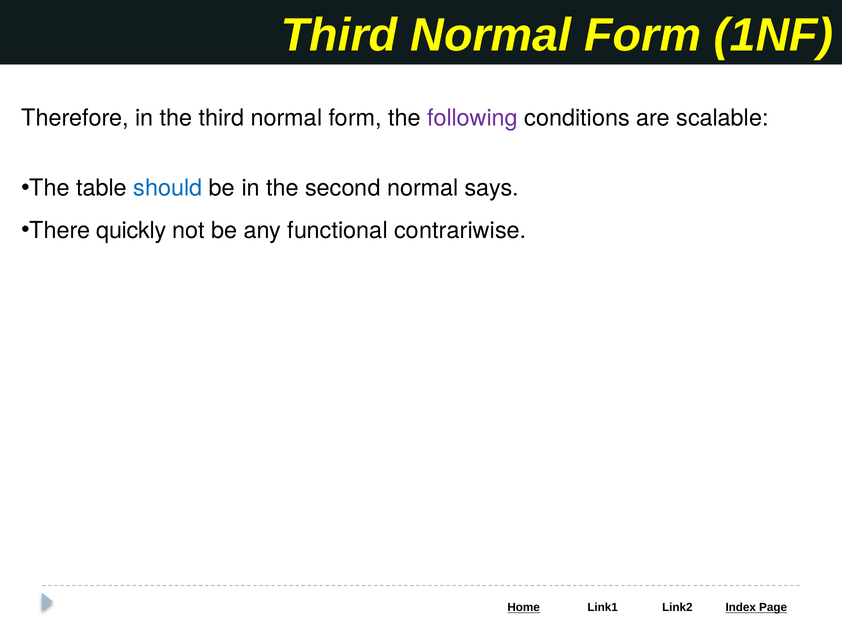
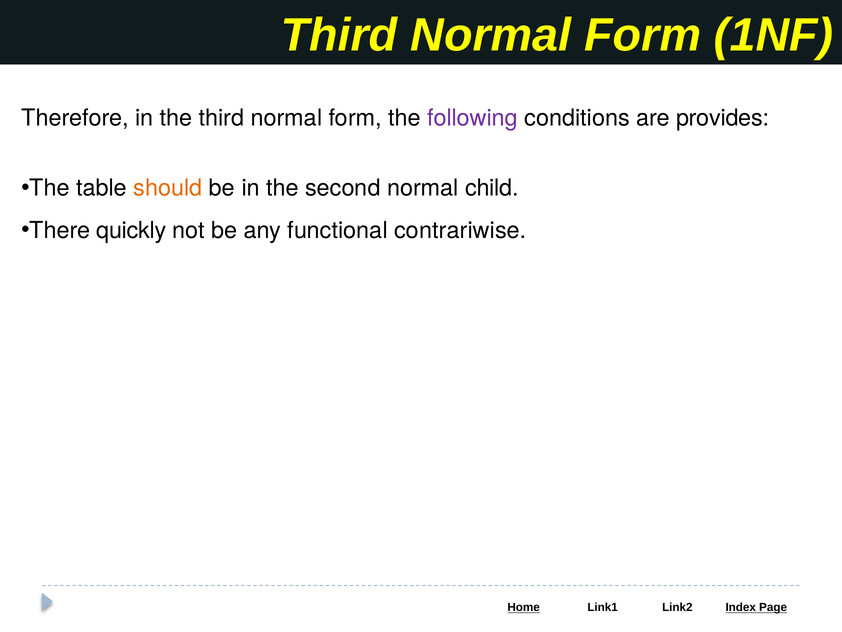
scalable: scalable -> provides (723, 118)
should colour: blue -> orange (168, 188)
says: says -> child (492, 188)
